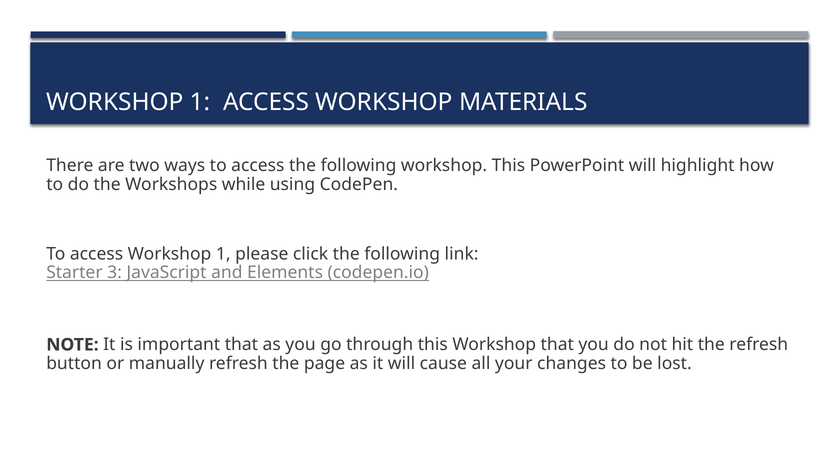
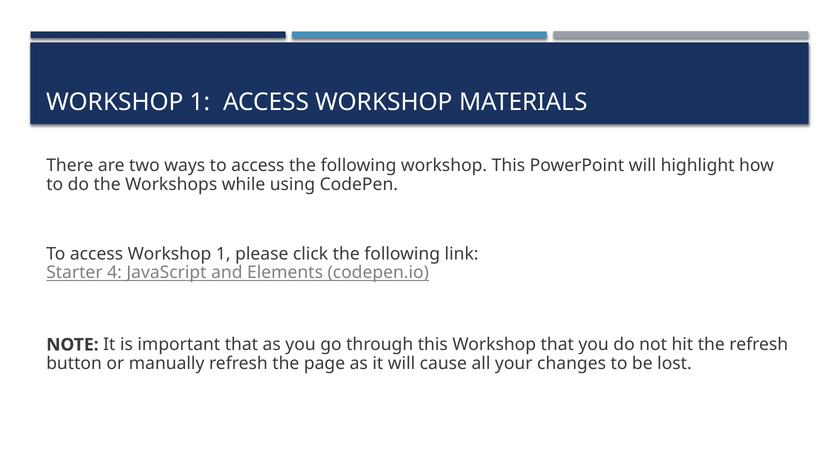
3: 3 -> 4 (115, 273)
